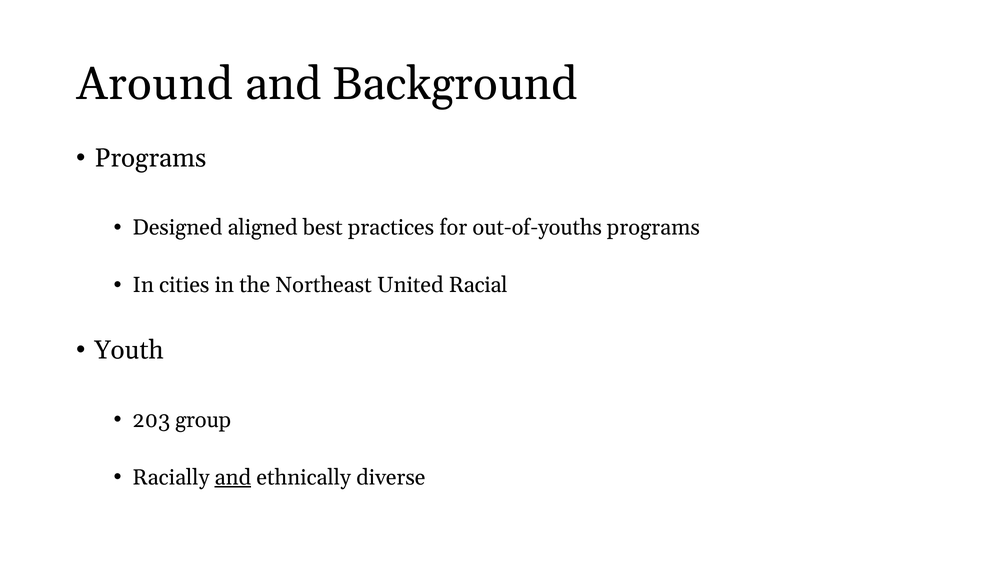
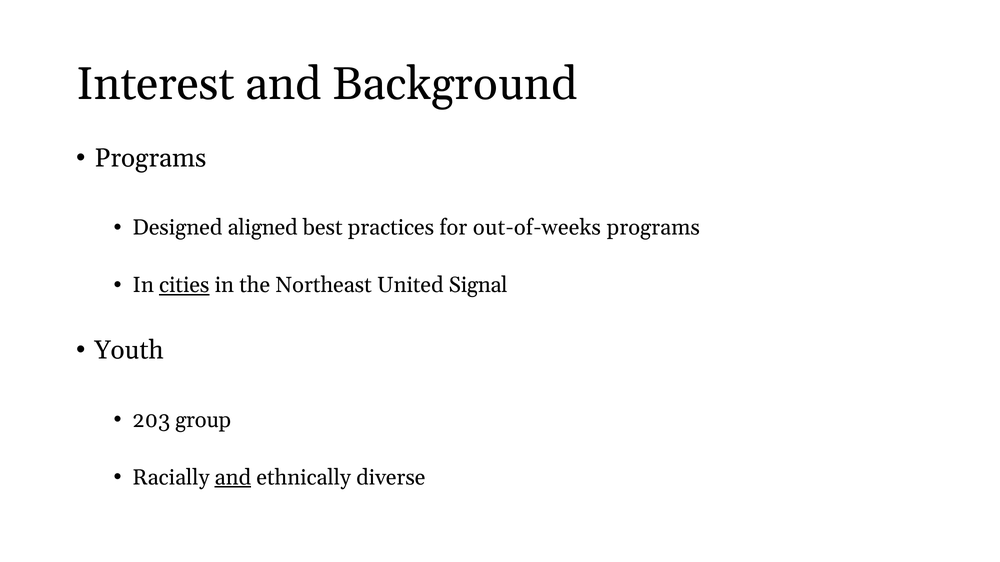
Around: Around -> Interest (155, 84)
out-of-youths: out-of-youths -> out-of-weeks (537, 228)
cities underline: none -> present (184, 286)
Racial: Racial -> Signal (478, 286)
